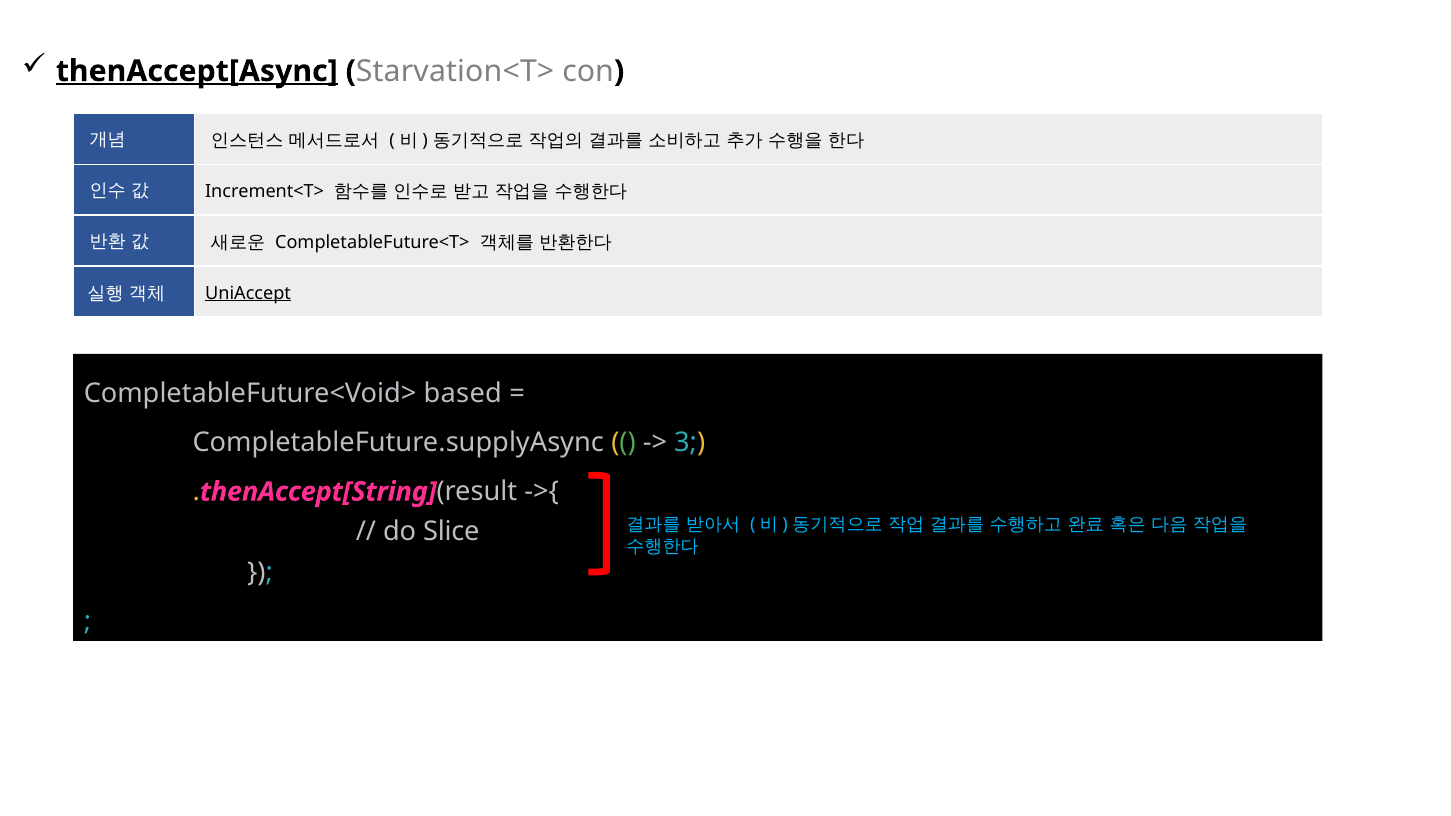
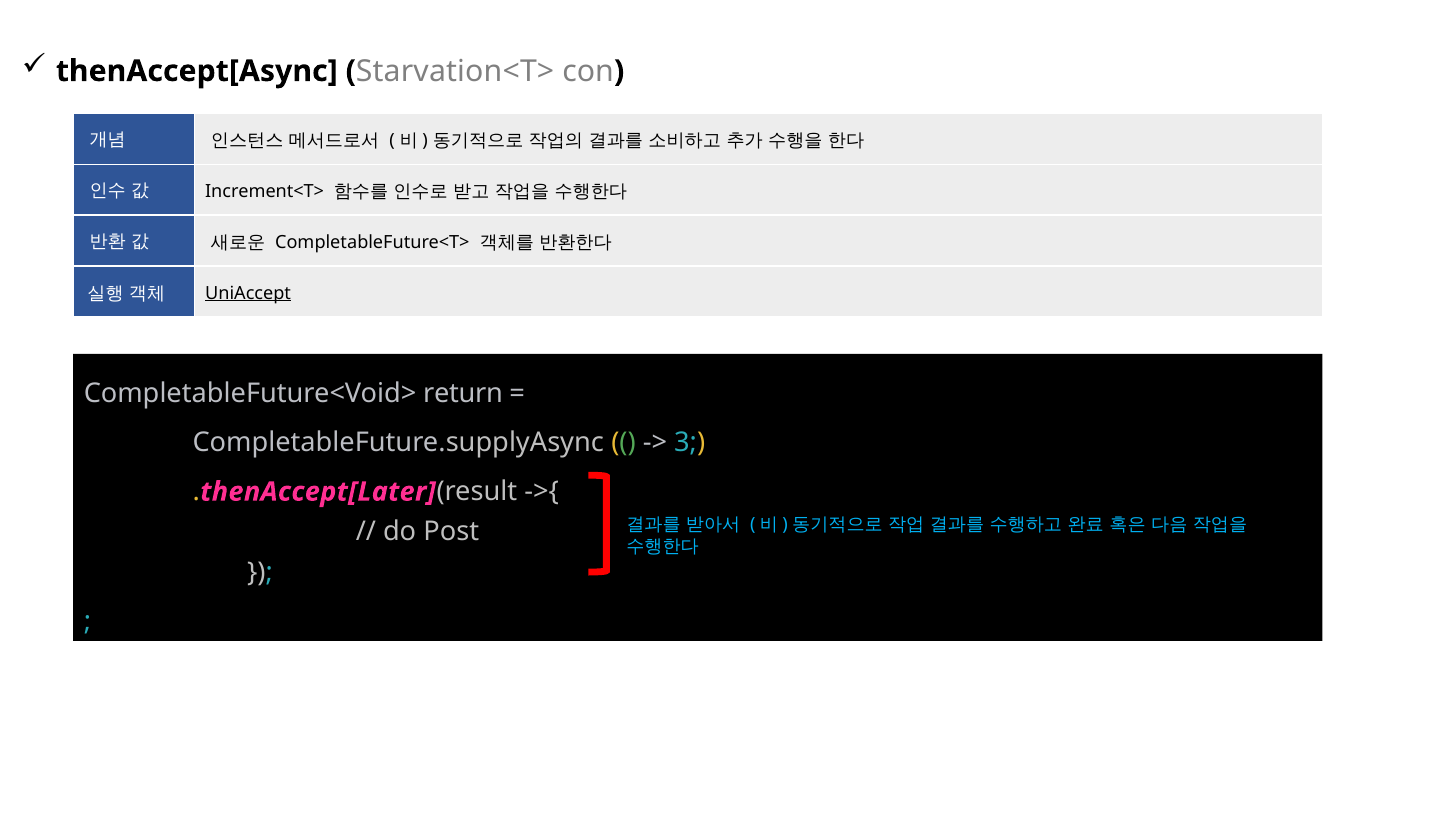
thenAccept[Async underline: present -> none (197, 71)
based: based -> return (463, 394)
thenAccept[String: thenAccept[String -> thenAccept[Later (318, 492)
Slice: Slice -> Post (451, 532)
